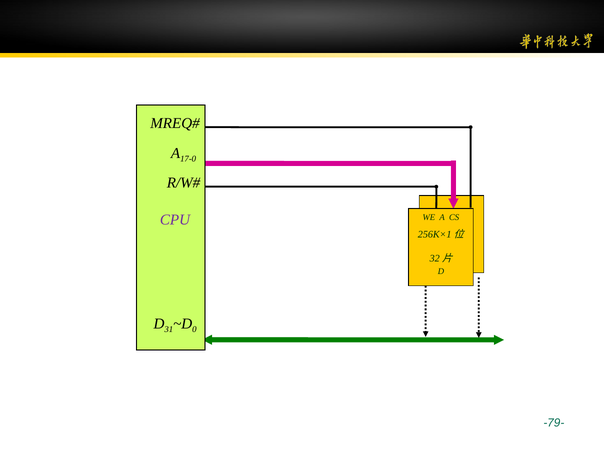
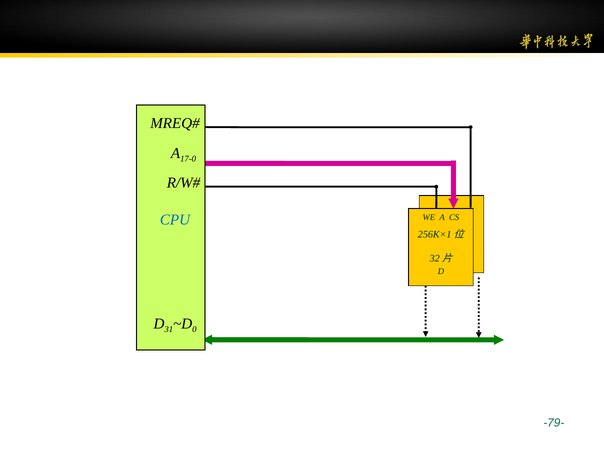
CPU colour: purple -> blue (175, 220)
